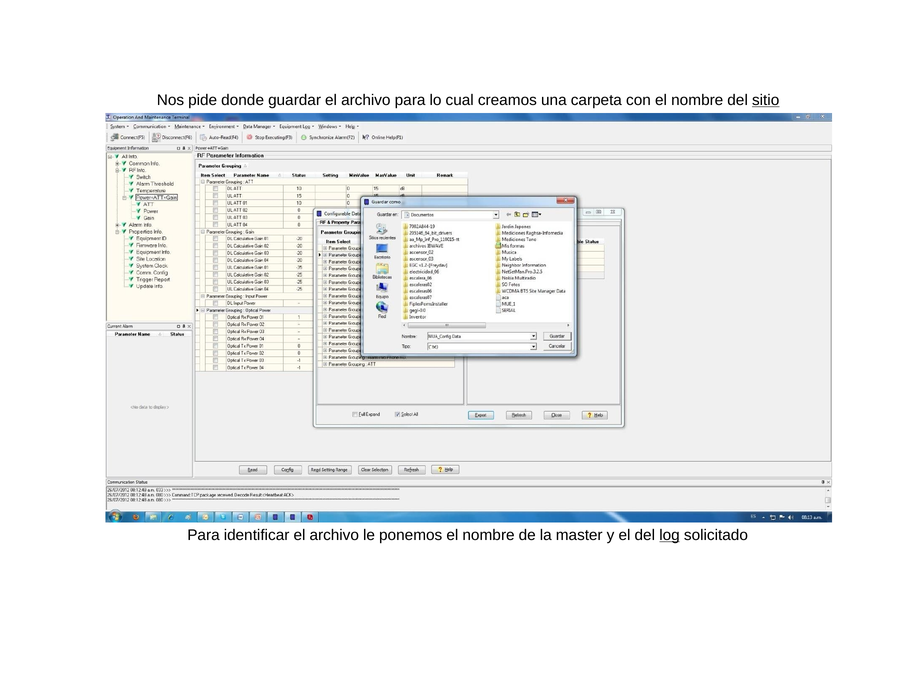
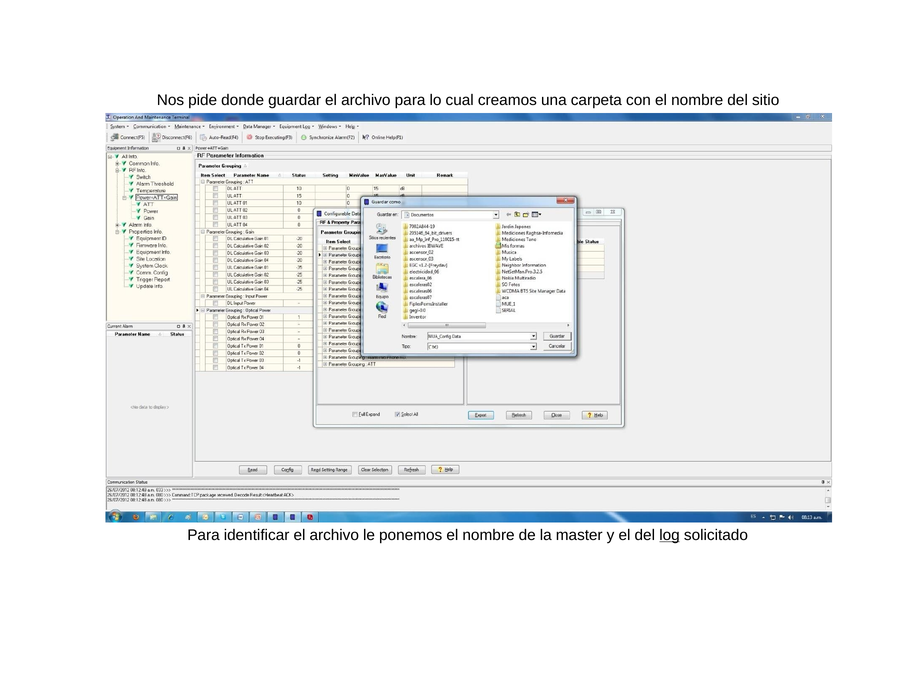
sitio underline: present -> none (766, 100)
